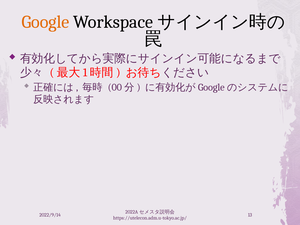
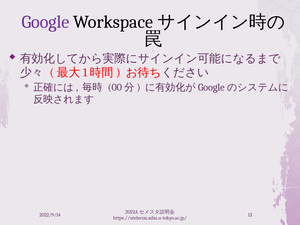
Google colour: orange -> purple (45, 22)
